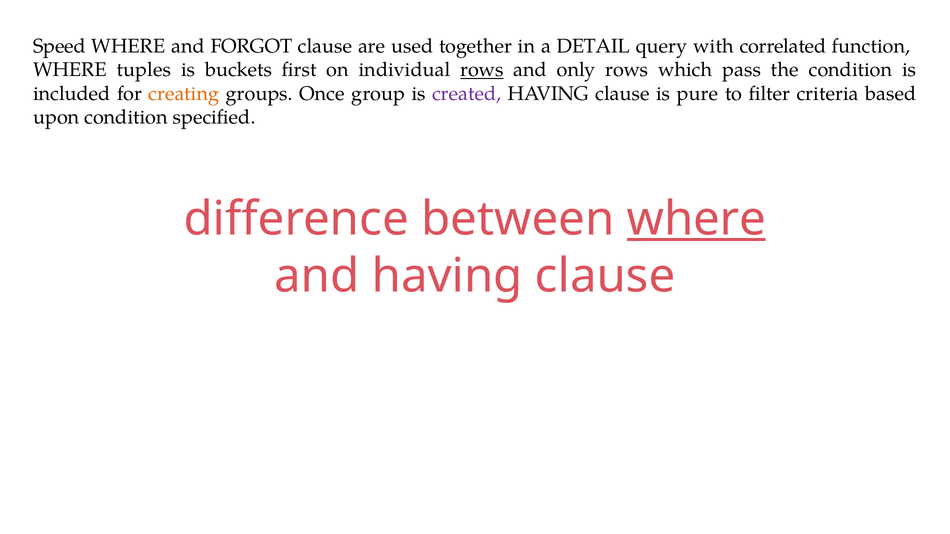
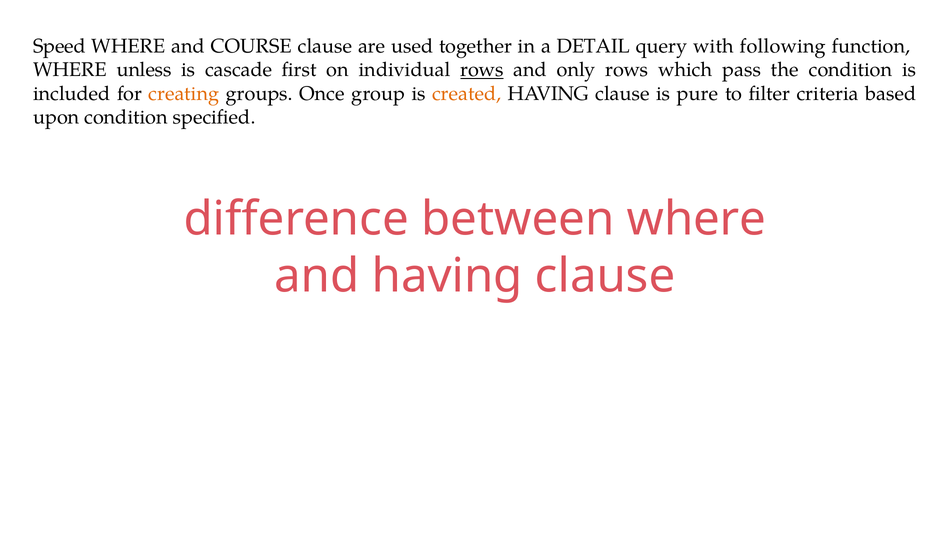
FORGOT: FORGOT -> COURSE (251, 46)
correlated: correlated -> following (783, 46)
tuples: tuples -> unless (144, 70)
buckets: buckets -> cascade (239, 70)
created colour: purple -> orange (467, 94)
where underline: present -> none (696, 219)
